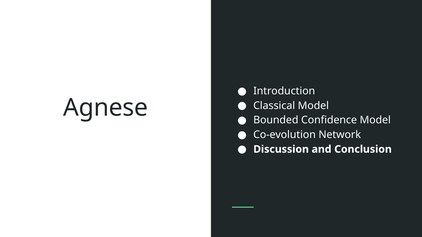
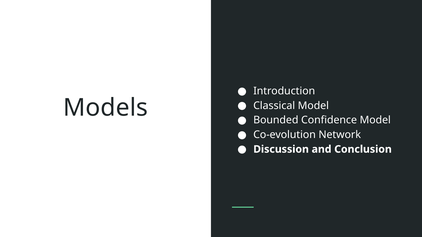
Agnese: Agnese -> Models (106, 108)
